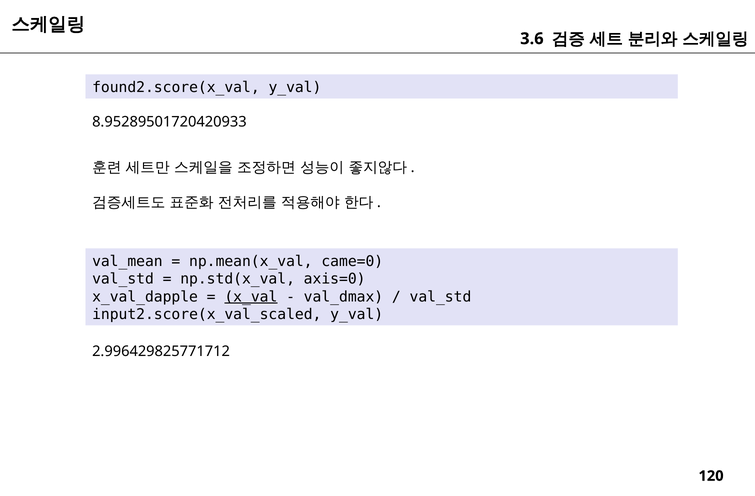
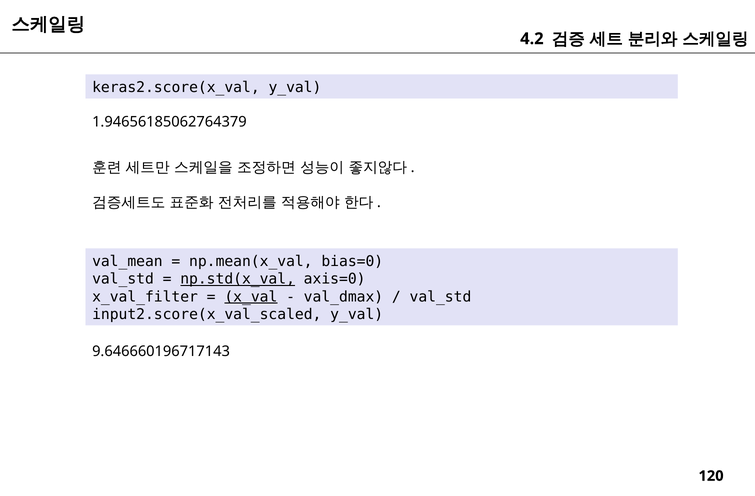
3.6: 3.6 -> 4.2 (532, 39)
found2.score(x_val: found2.score(x_val -> keras2.score(x_val (176, 87)
8.95289501720420933: 8.95289501720420933 -> 1.94656185062764379 (169, 122)
came=0: came=0 -> bias=0 (352, 261)
np.std(x_val underline: none -> present (238, 279)
x_val_dapple: x_val_dapple -> x_val_filter (145, 297)
2.996429825771712: 2.996429825771712 -> 9.646660196717143 (161, 351)
